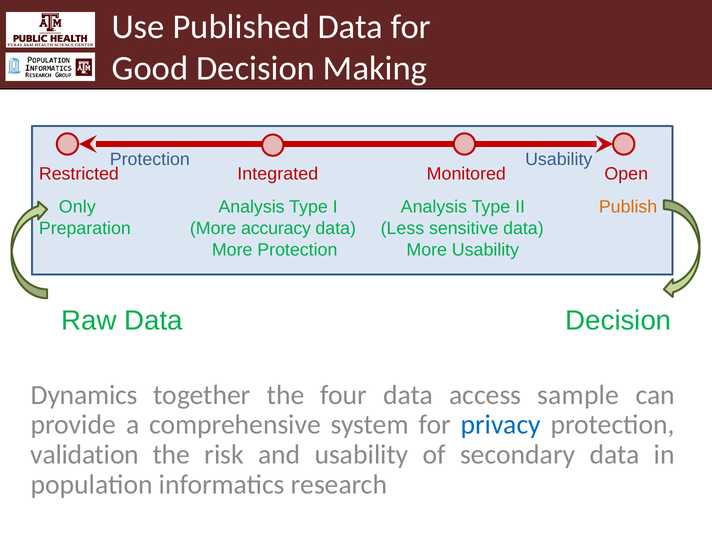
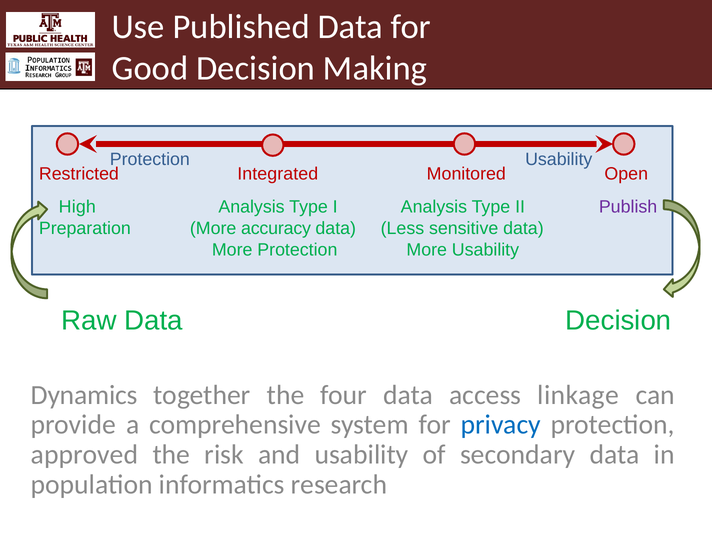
Only: Only -> High (77, 207)
Publish colour: orange -> purple (628, 207)
sample: sample -> linkage (578, 395)
validation: validation -> approved (85, 455)
